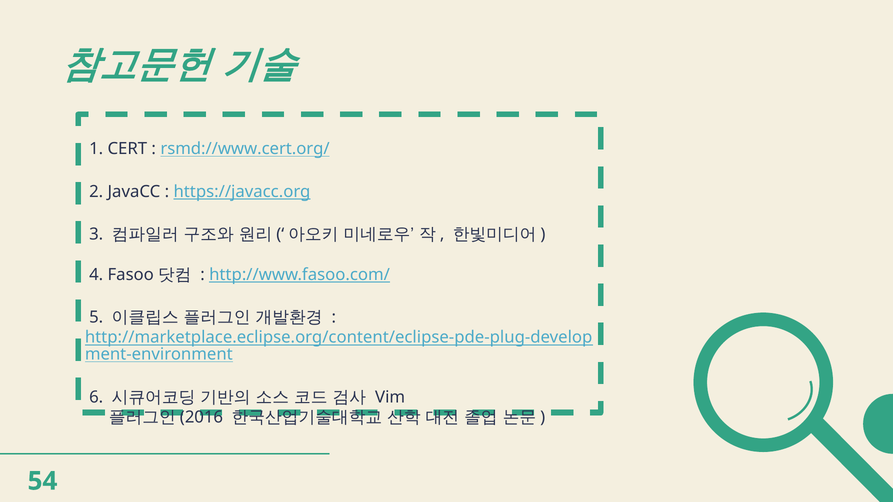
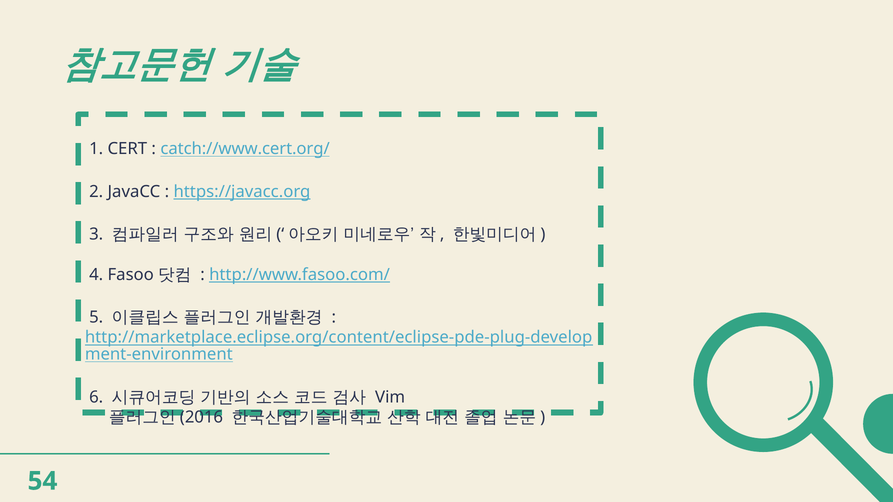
rsmd://www.cert.org/: rsmd://www.cert.org/ -> catch://www.cert.org/ (245, 149)
